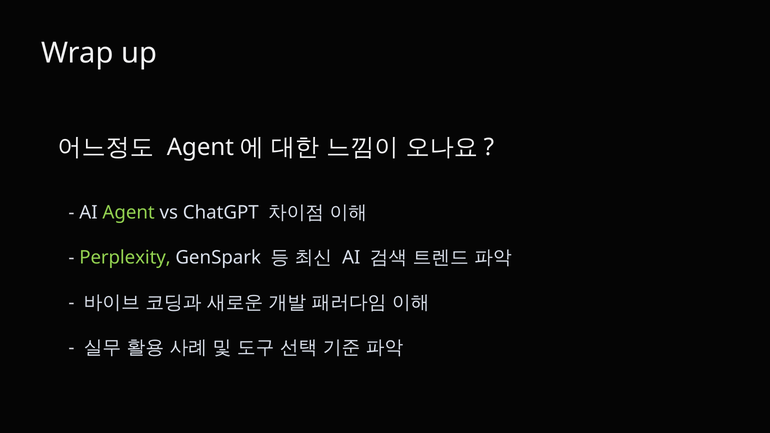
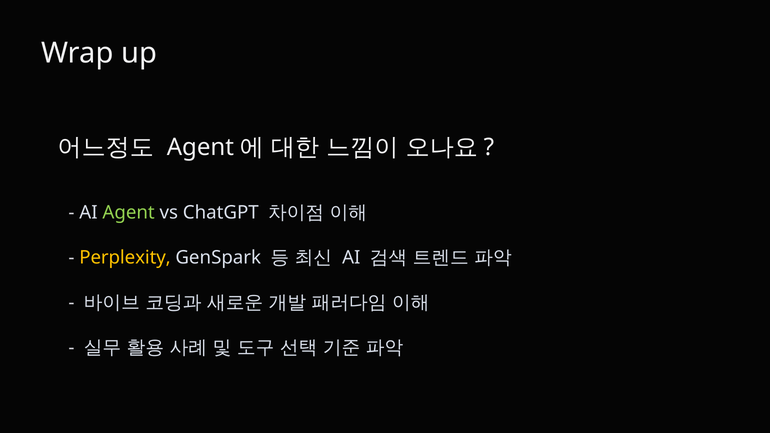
Perplexity colour: light green -> yellow (125, 258)
